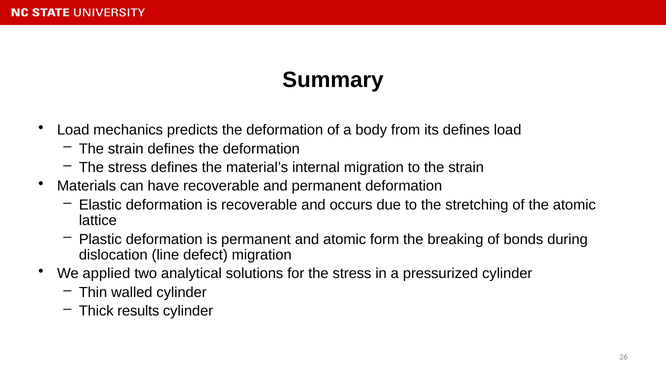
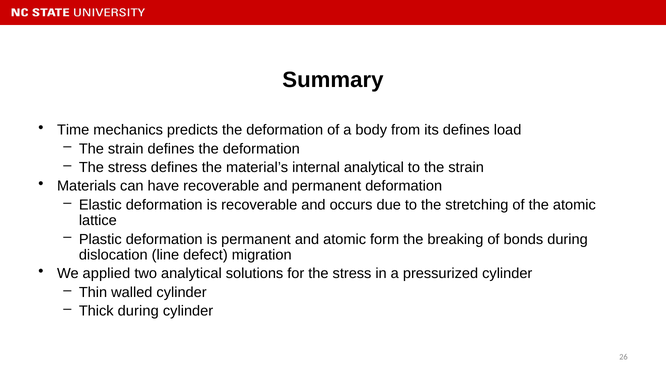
Load: Load -> Time (73, 130)
internal migration: migration -> analytical (374, 168)
Thick results: results -> during (138, 312)
